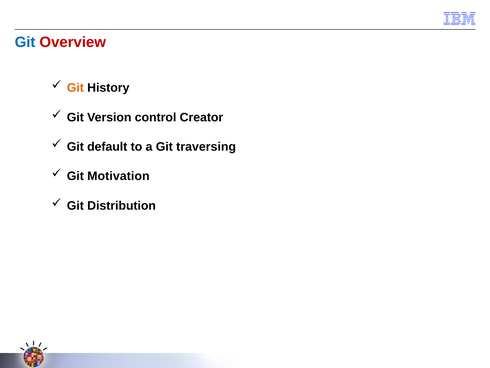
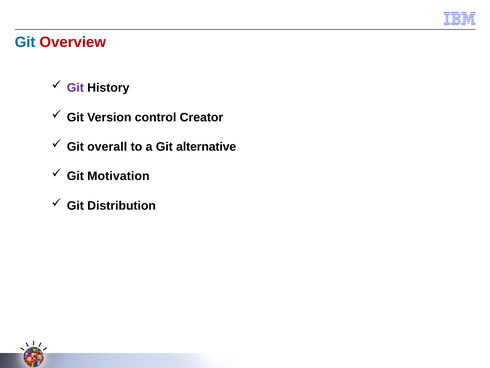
Git colour: orange -> purple (75, 88)
default: default -> overall (107, 147)
traversing: traversing -> alternative (206, 147)
